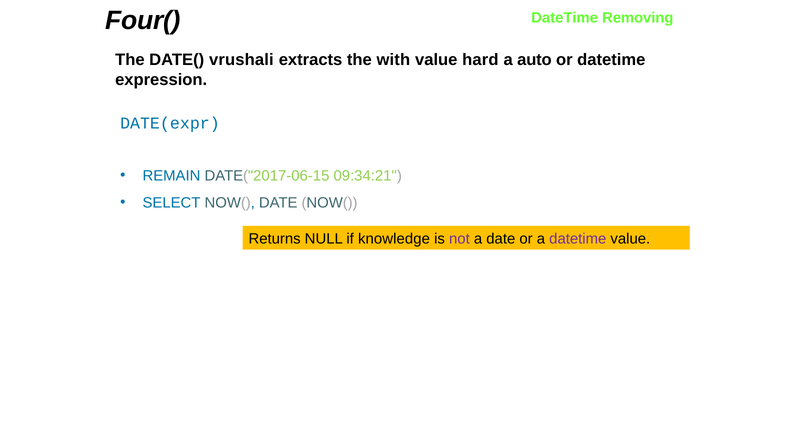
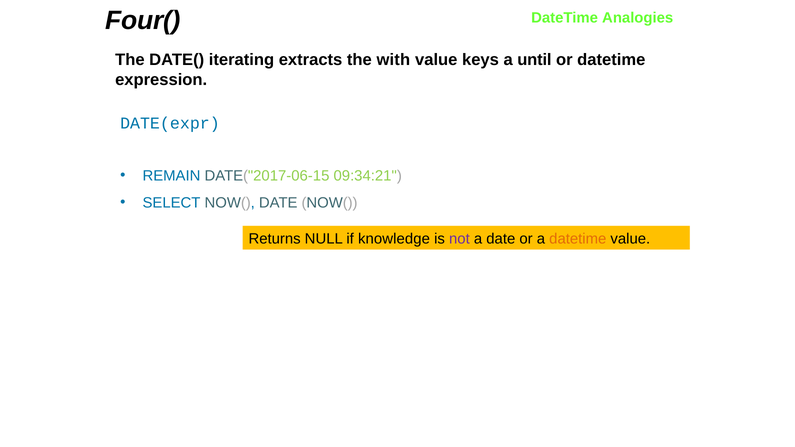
Removing: Removing -> Analogies (638, 18)
vrushali: vrushali -> iterating (241, 60)
hard: hard -> keys (480, 60)
auto: auto -> until (534, 60)
datetime colour: purple -> orange (578, 239)
